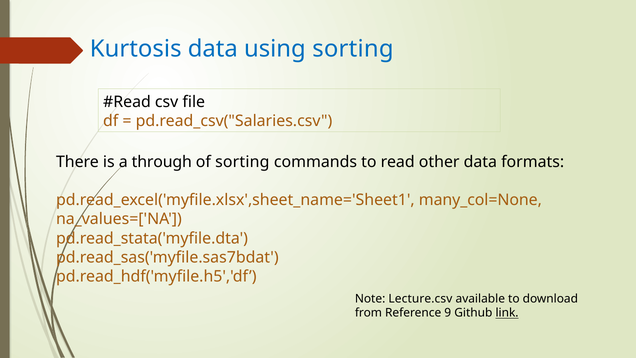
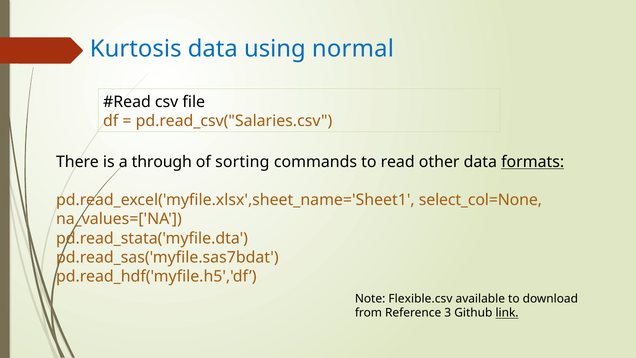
using sorting: sorting -> normal (353, 49)
formats underline: none -> present (533, 162)
many_col=None: many_col=None -> select_col=None (480, 200)
Lecture.csv: Lecture.csv -> Flexible.csv (420, 298)
9: 9 -> 3 (448, 313)
